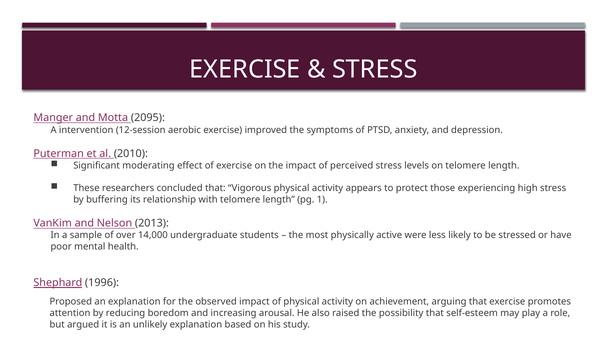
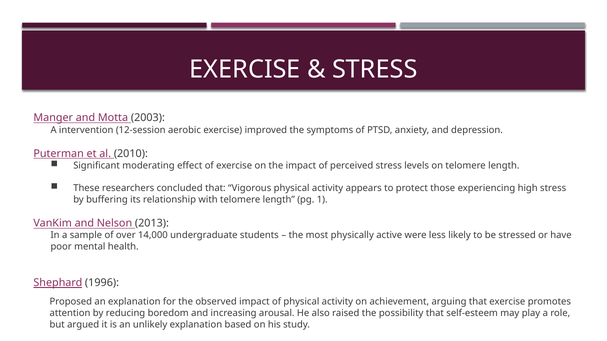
2095: 2095 -> 2003 (148, 118)
